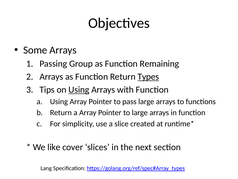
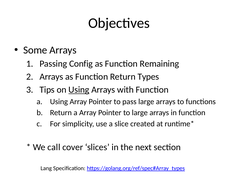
Group: Group -> Config (81, 64)
Types underline: present -> none (148, 77)
like: like -> call (54, 147)
